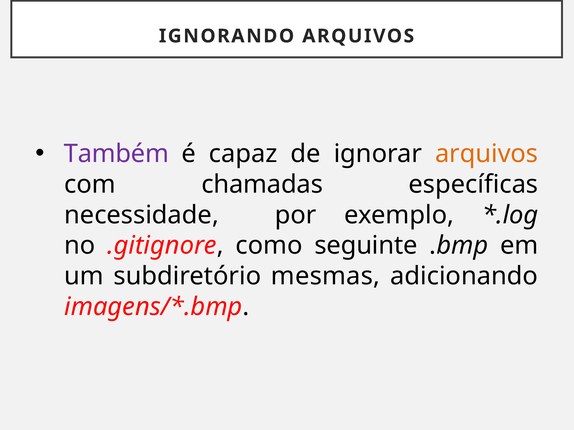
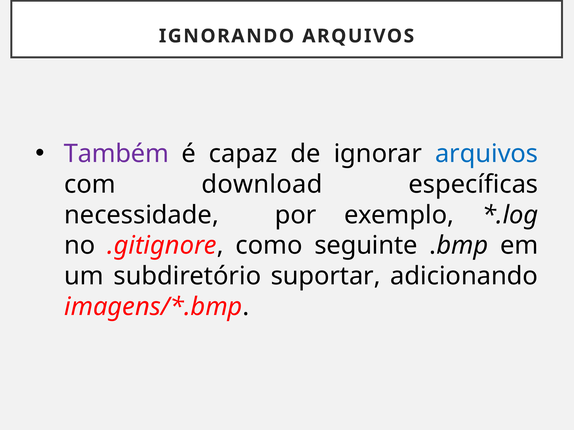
arquivos colour: orange -> blue (487, 154)
chamadas: chamadas -> download (262, 185)
mesmas: mesmas -> suportar (326, 276)
